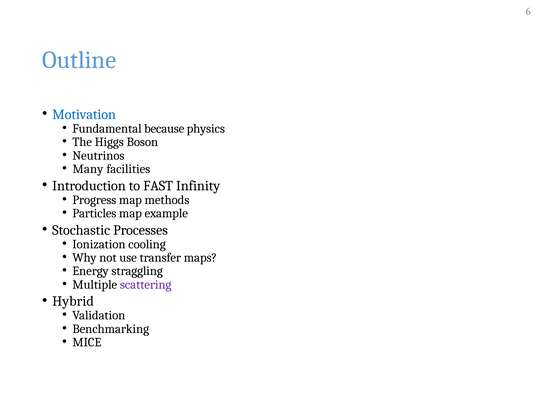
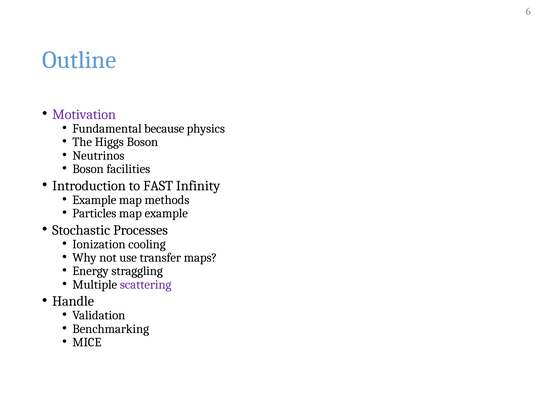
Motivation colour: blue -> purple (84, 115)
Many: Many -> Boson (88, 169)
Progress: Progress -> Example (94, 200)
Hybrid: Hybrid -> Handle (73, 301)
